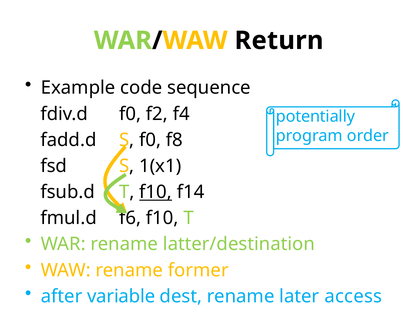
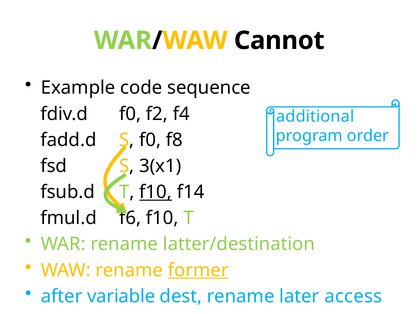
Return: Return -> Cannot (279, 40)
potentially: potentially -> additional (315, 116)
1(x1: 1(x1 -> 3(x1 (160, 166)
former underline: none -> present (198, 270)
